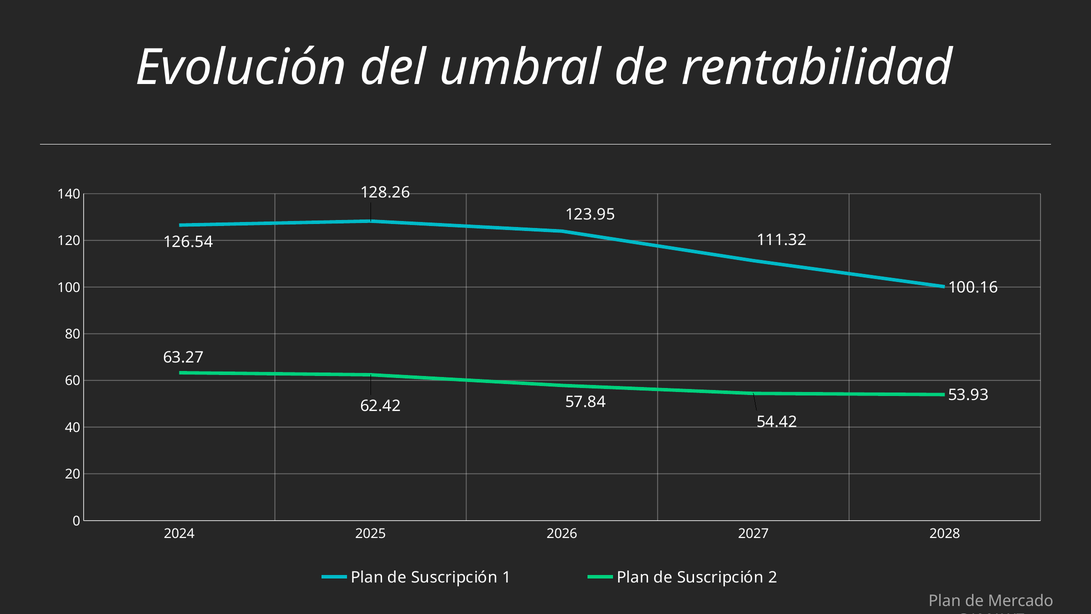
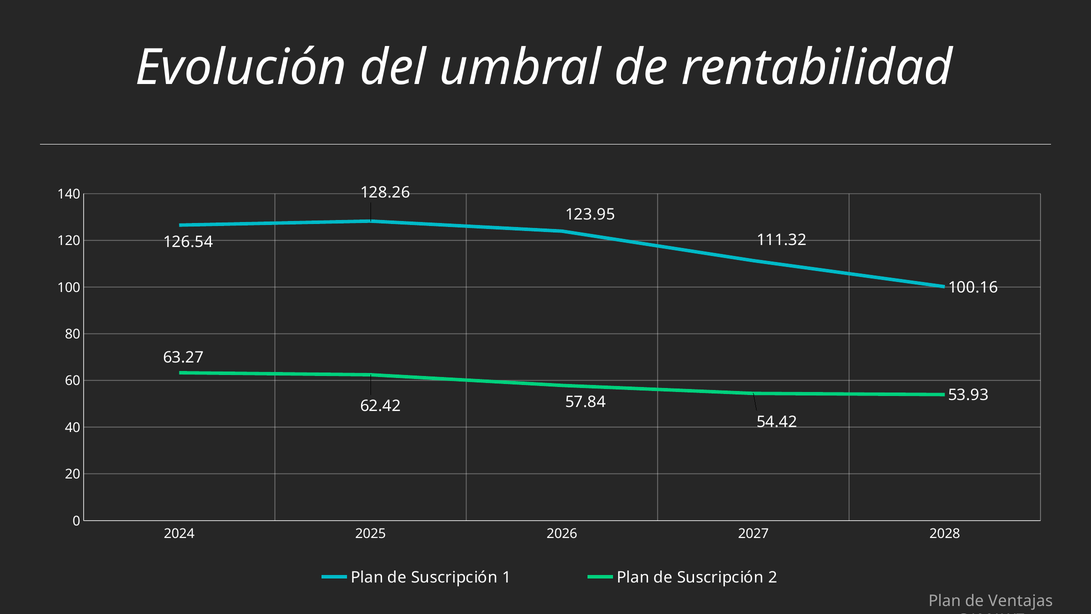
Mercado: Mercado -> Ventajas (1021, 601)
